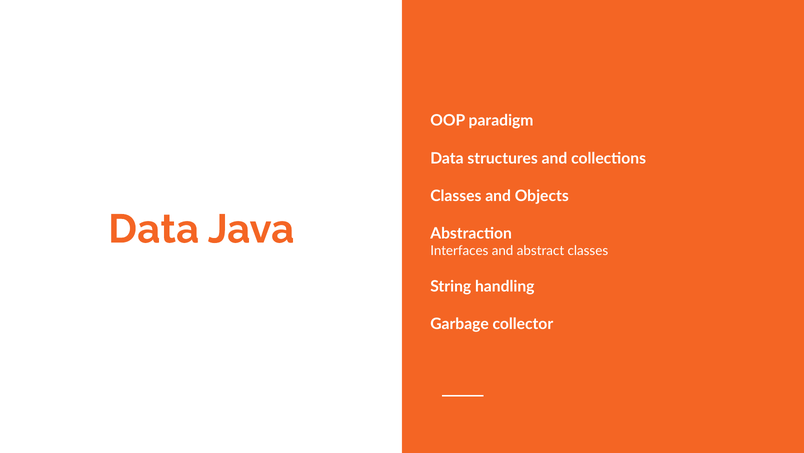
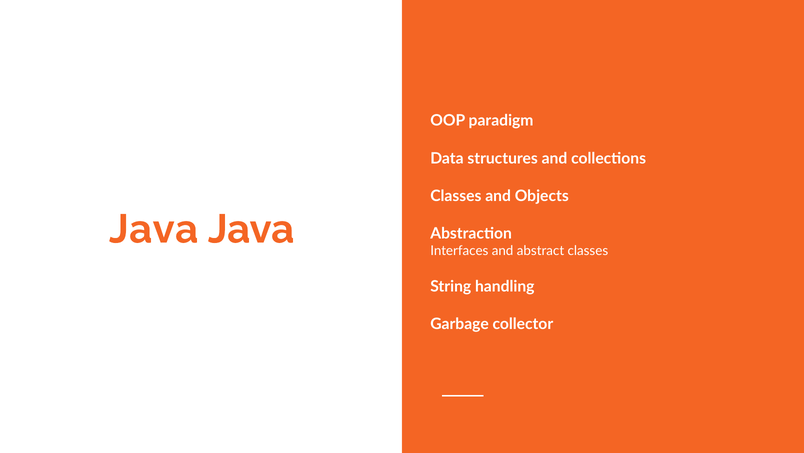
Data: Data -> Java (154, 229)
